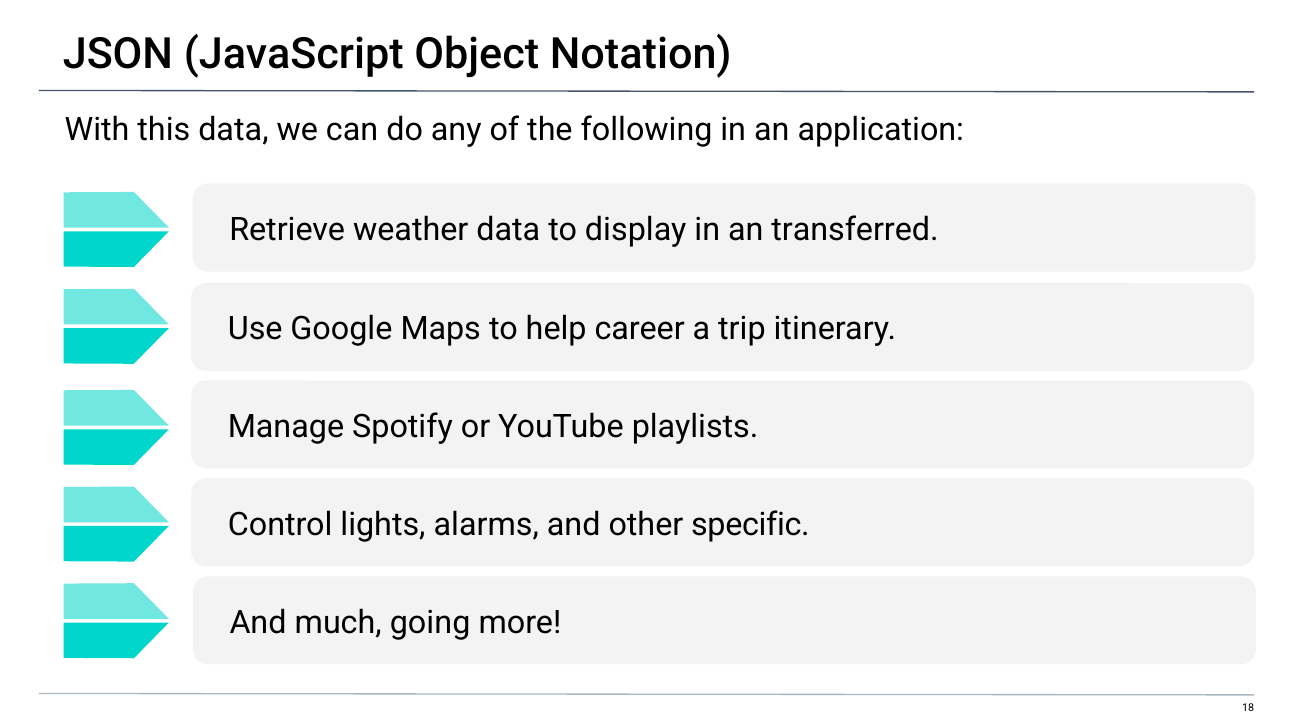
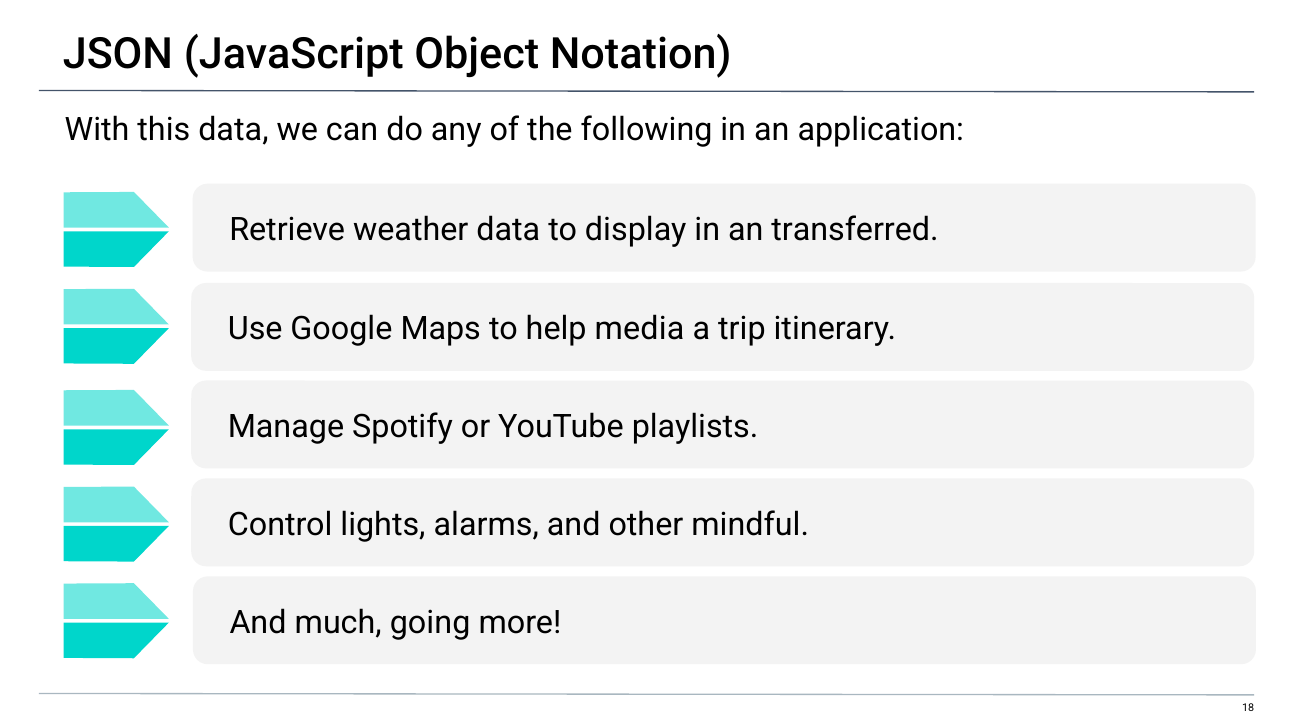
career: career -> media (639, 329)
specific: specific -> mindful (750, 525)
